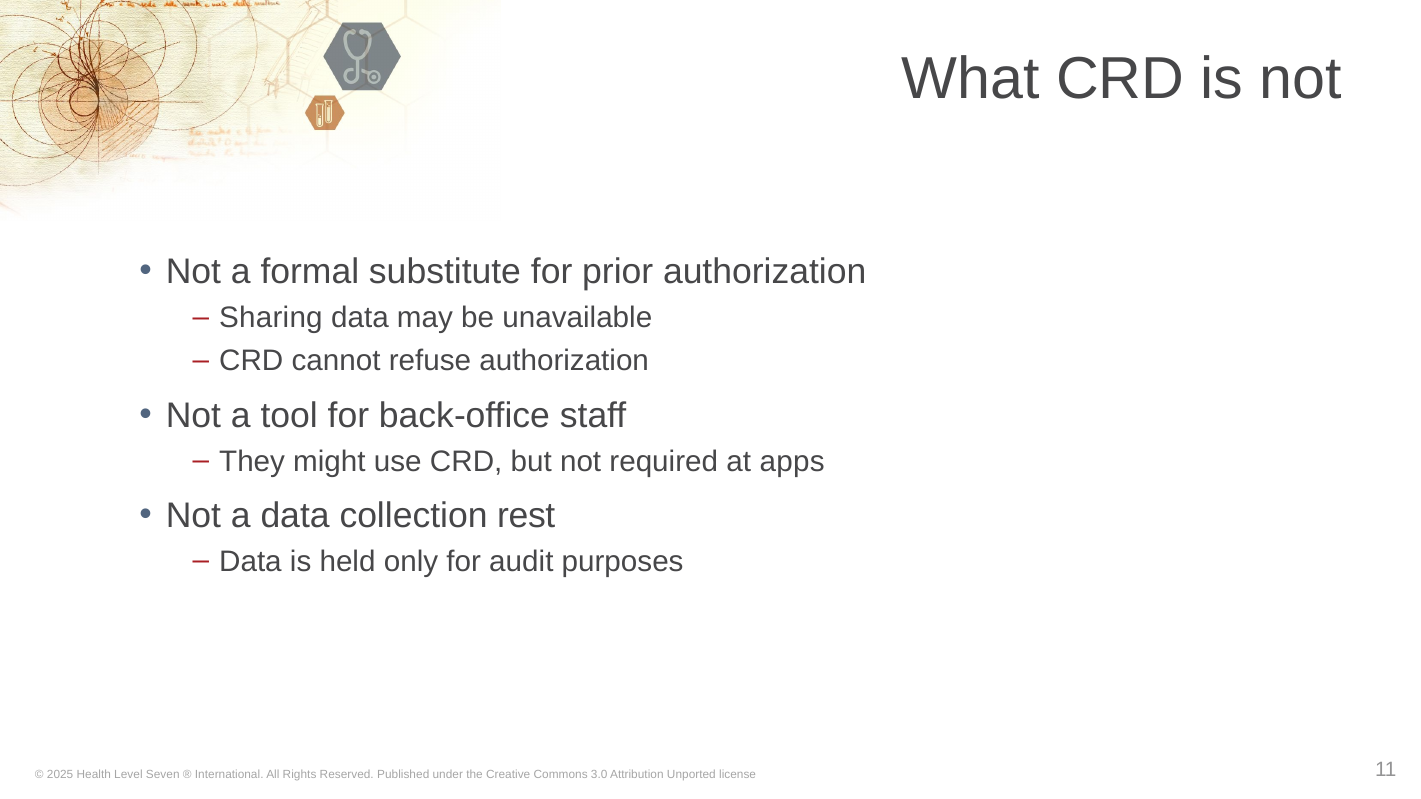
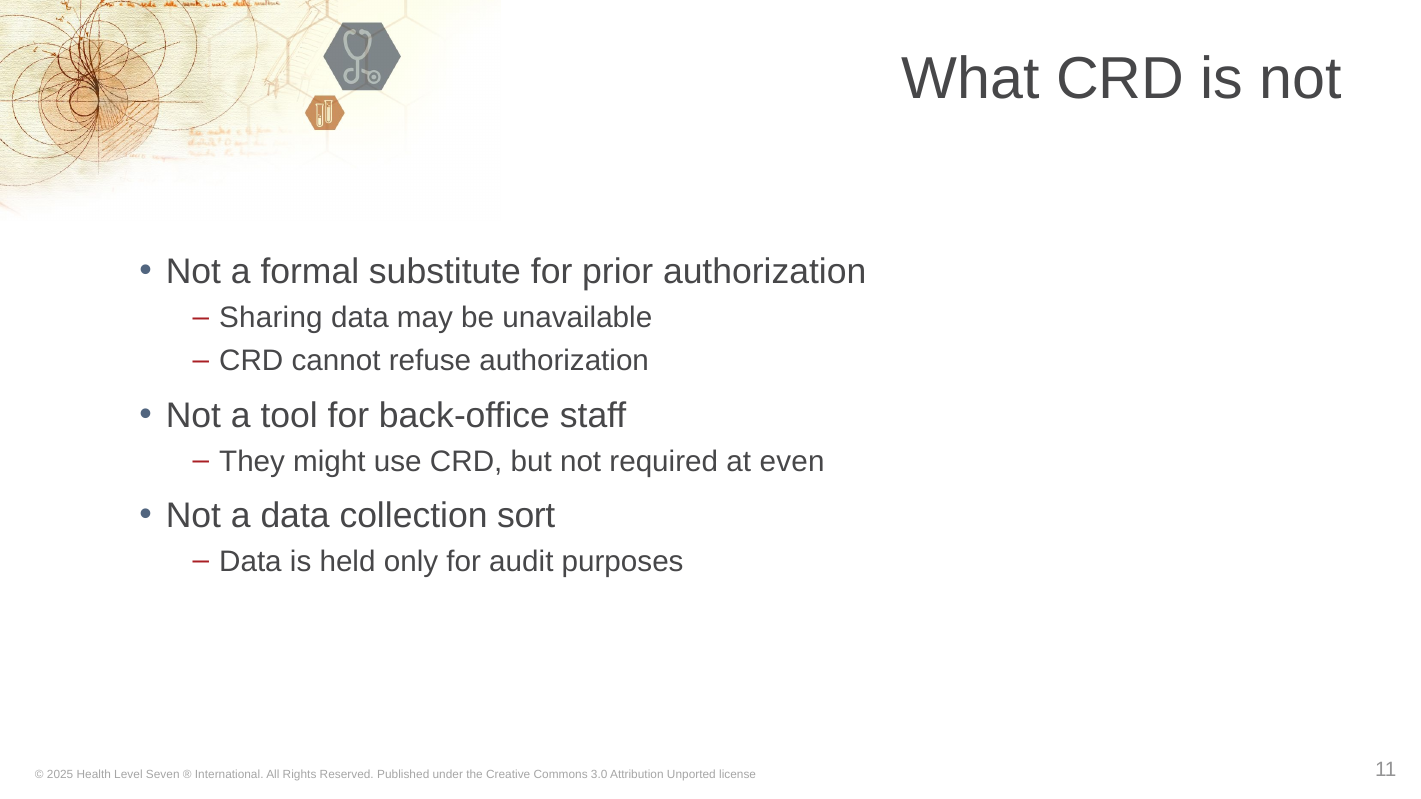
apps: apps -> even (792, 461)
rest: rest -> sort (526, 516)
